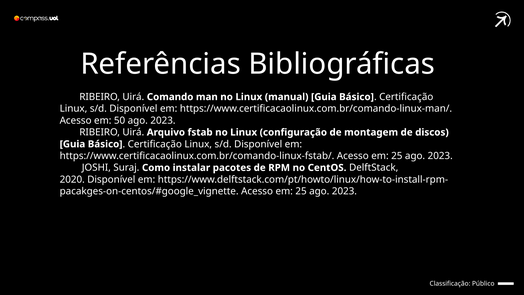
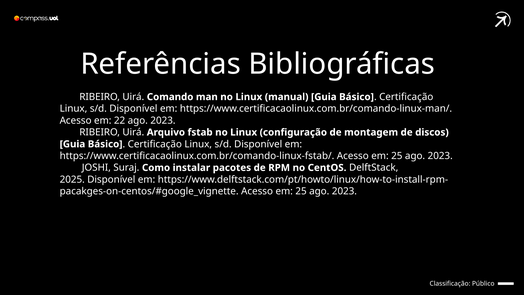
50: 50 -> 22 (120, 120)
2020: 2020 -> 2025 (72, 179)
